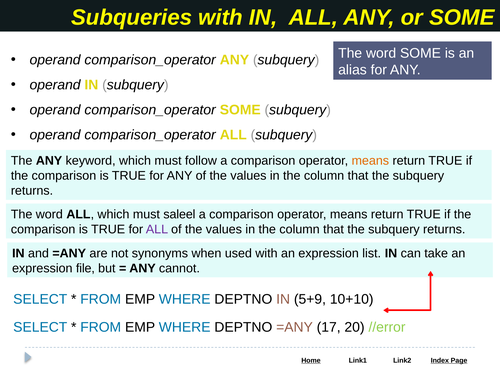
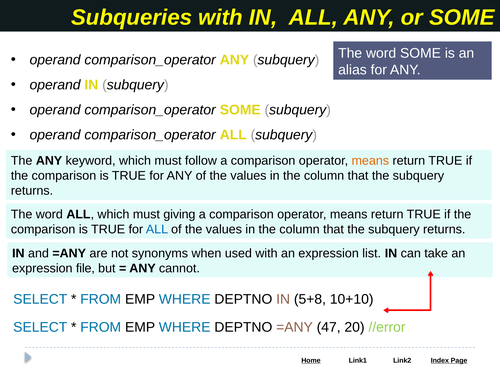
saleel: saleel -> giving (179, 214)
ALL colour: purple -> blue (157, 229)
5+9: 5+9 -> 5+8 (310, 299)
17: 17 -> 47 (329, 327)
